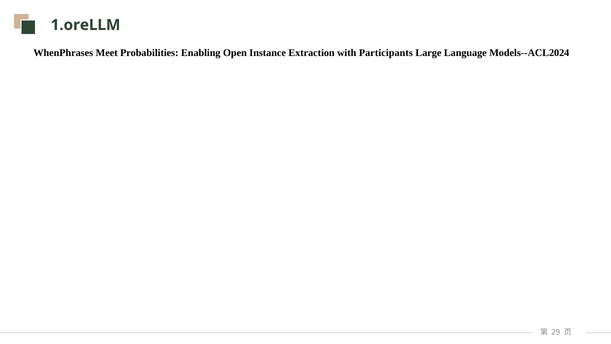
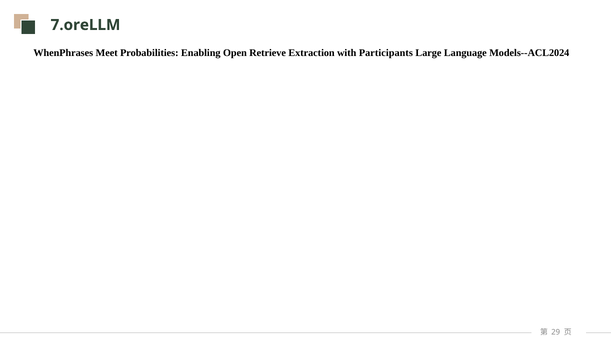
1.oreLLM: 1.oreLLM -> 7.oreLLM (85, 25)
Instance: Instance -> Retrieve (268, 53)
